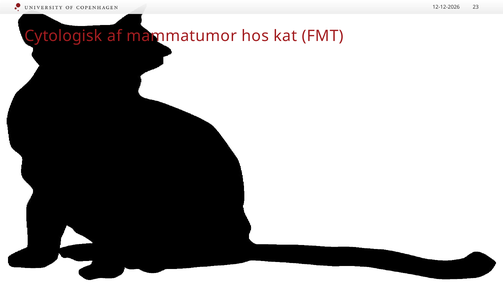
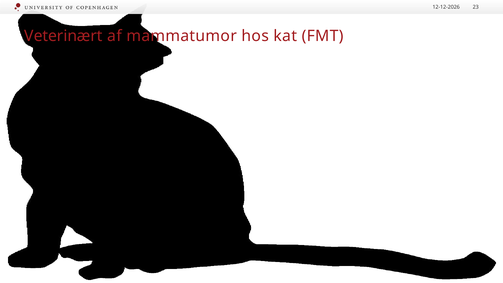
Cytologisk: Cytologisk -> Veterinært (63, 36)
